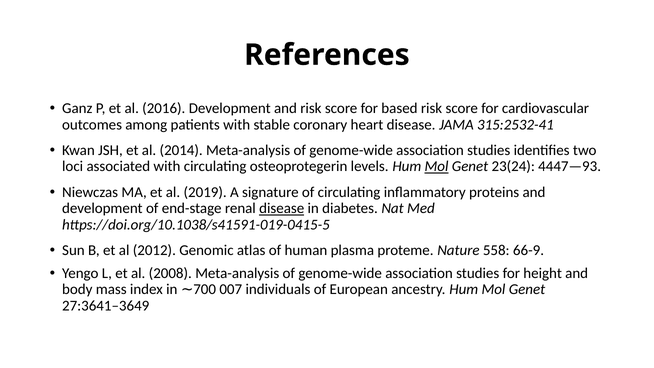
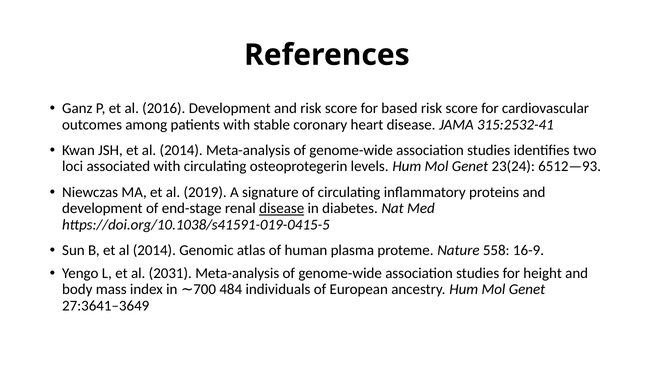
Mol underline: present -> none (437, 166)
4447—93: 4447—93 -> 6512—93 (570, 166)
B et al 2012: 2012 -> 2014 (154, 250)
66-9: 66-9 -> 16-9 (529, 250)
2008: 2008 -> 2031 (170, 273)
007: 007 -> 484 (231, 289)
